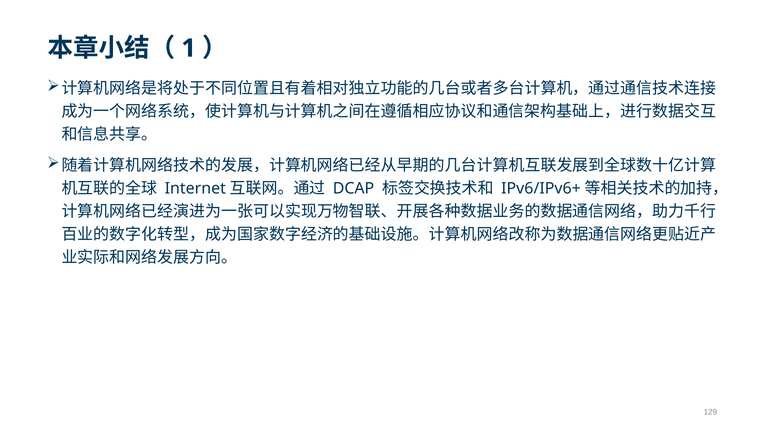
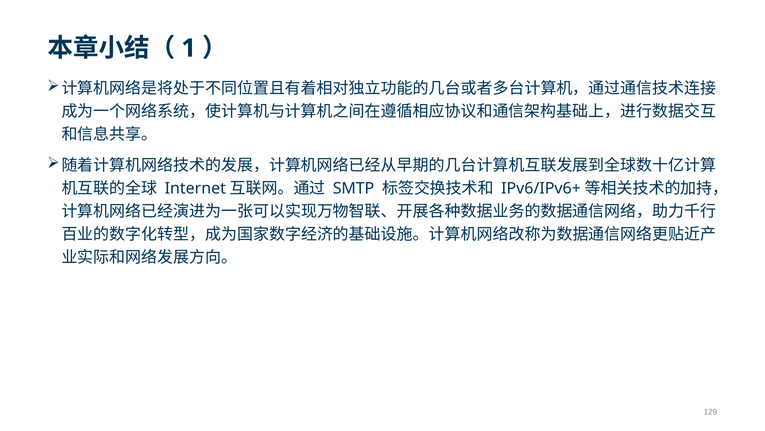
DCAP: DCAP -> SMTP (354, 188)
